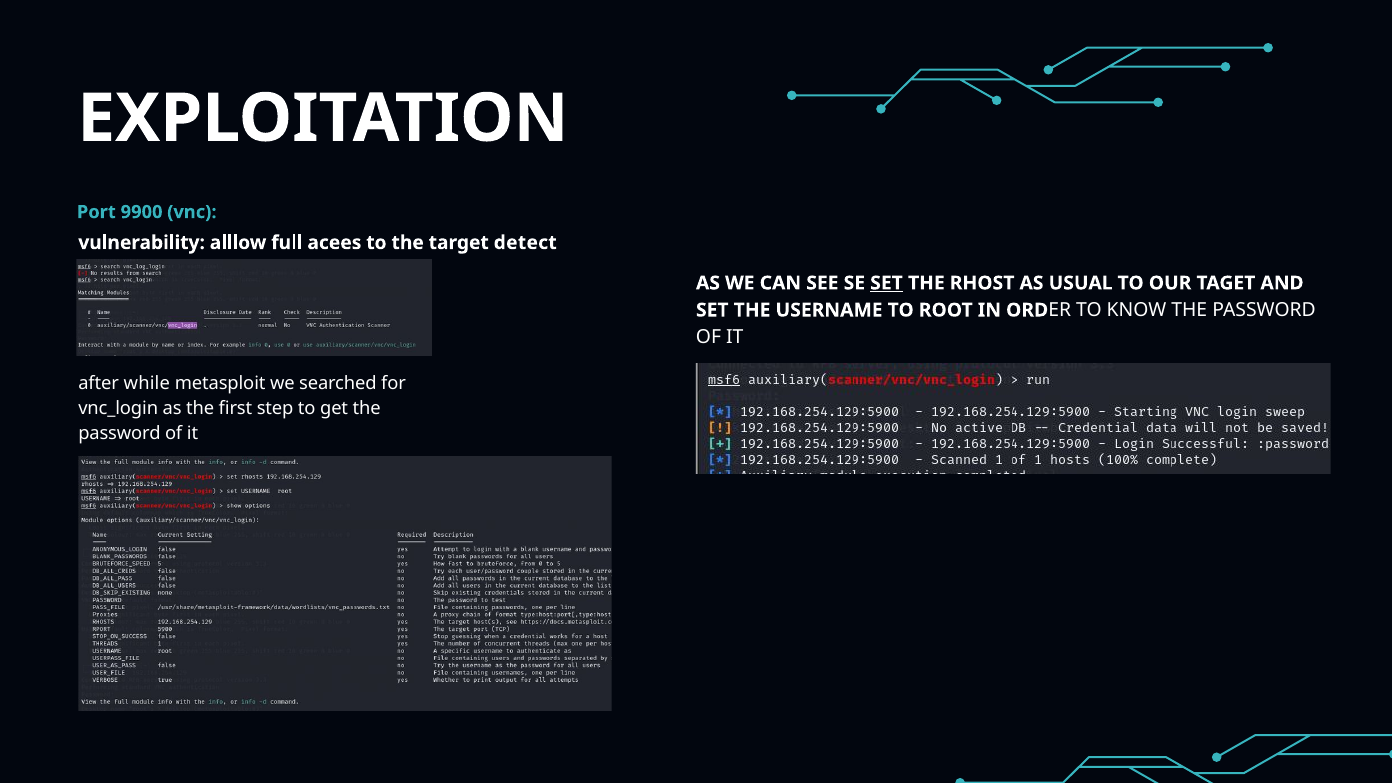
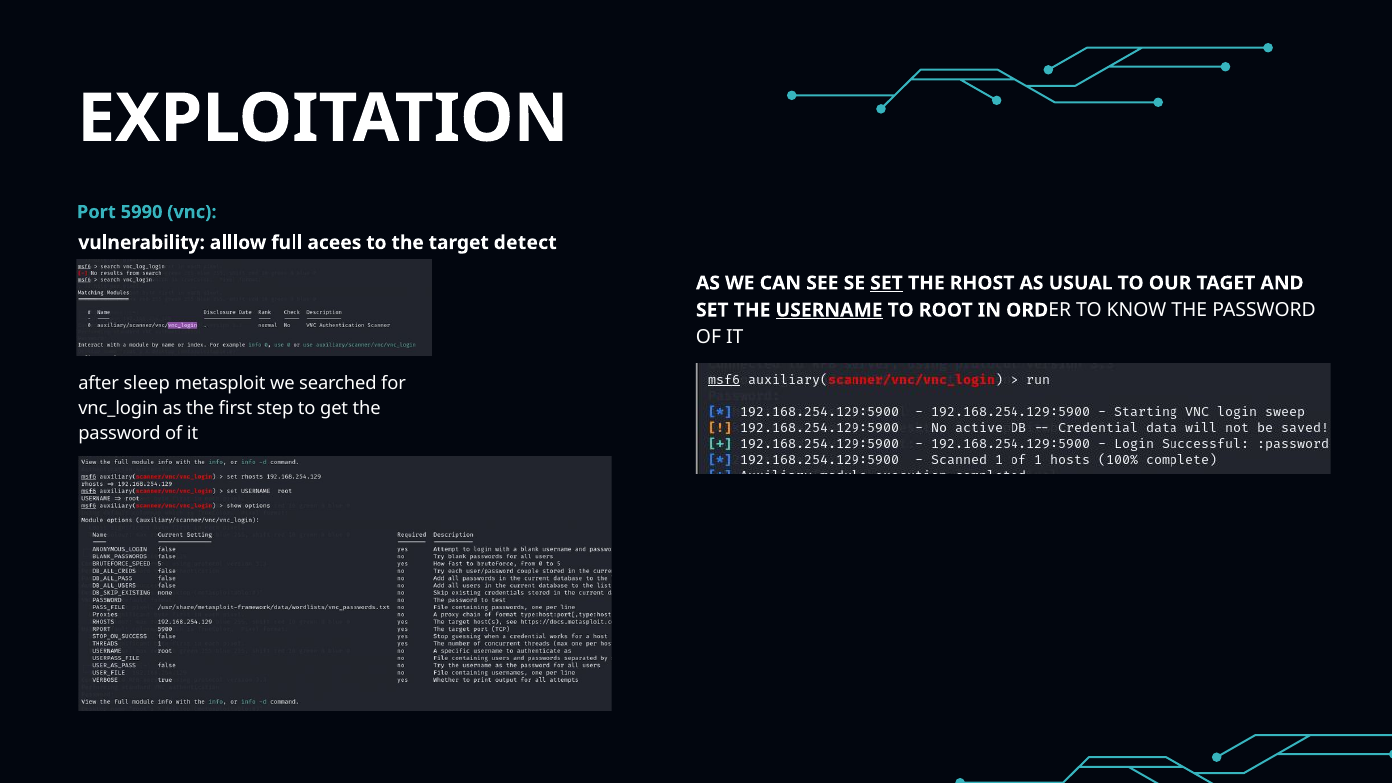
9900: 9900 -> 5990 (142, 212)
USERNAME underline: none -> present (829, 310)
while: while -> sleep (147, 383)
